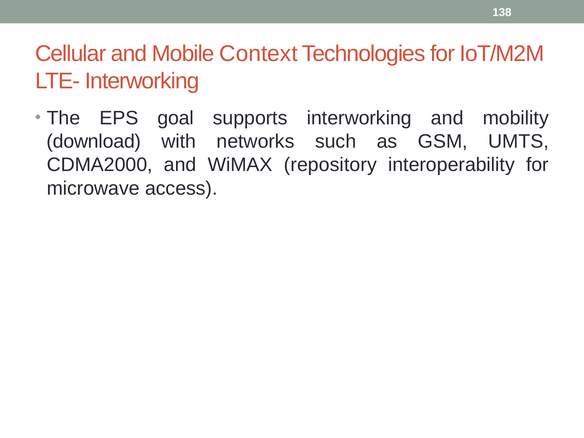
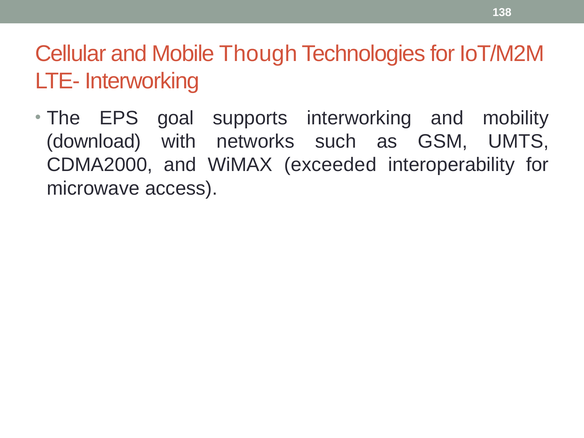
Context: Context -> Though (258, 54)
repository: repository -> exceeded (330, 165)
